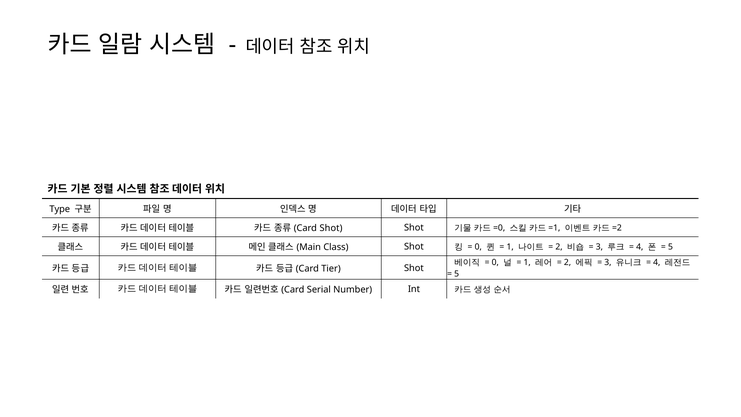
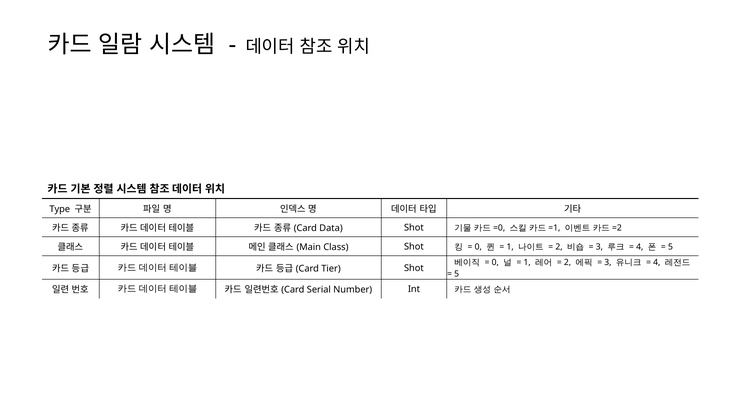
Shot: Shot -> Data (331, 228)
